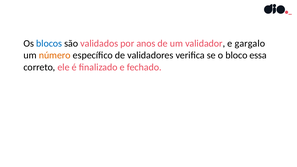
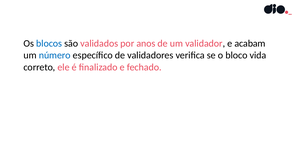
gargalo: gargalo -> acabam (250, 43)
número colour: orange -> blue (55, 55)
essa: essa -> vida (258, 55)
